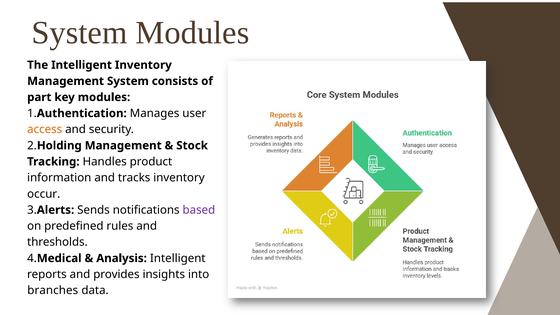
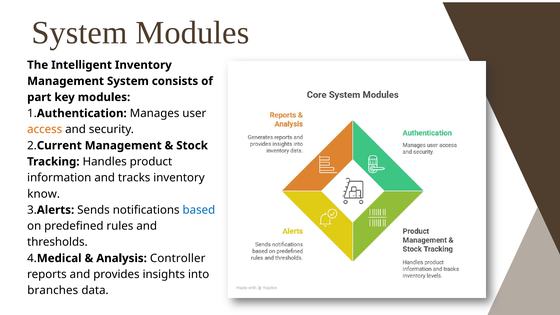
Holding: Holding -> Current (59, 146)
occur: occur -> know (44, 194)
based colour: purple -> blue (199, 210)
Analysis Intelligent: Intelligent -> Controller (178, 258)
